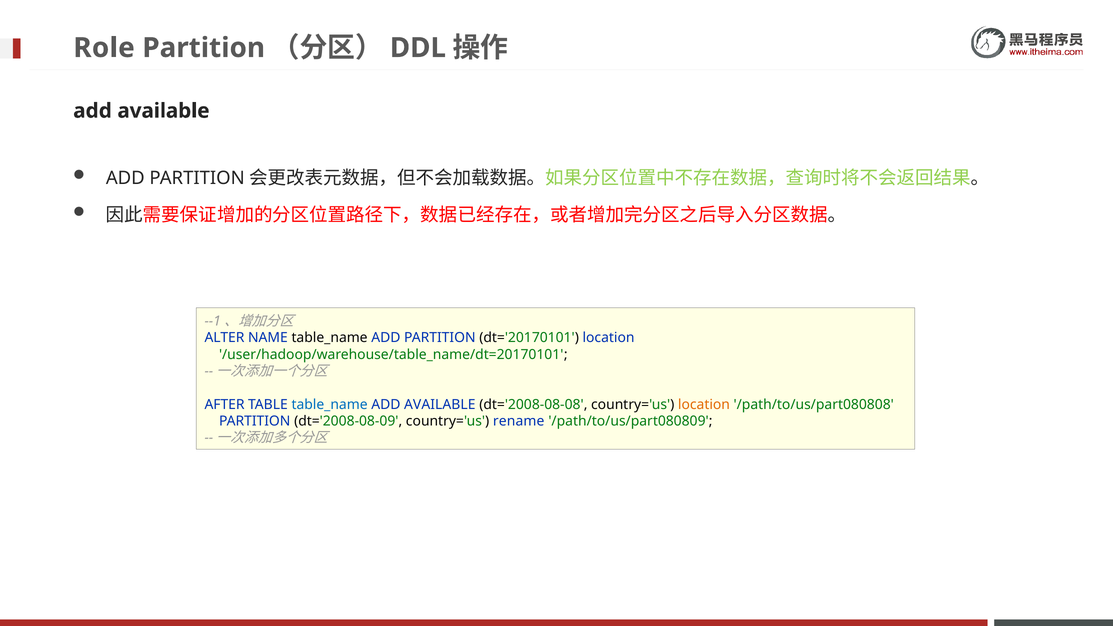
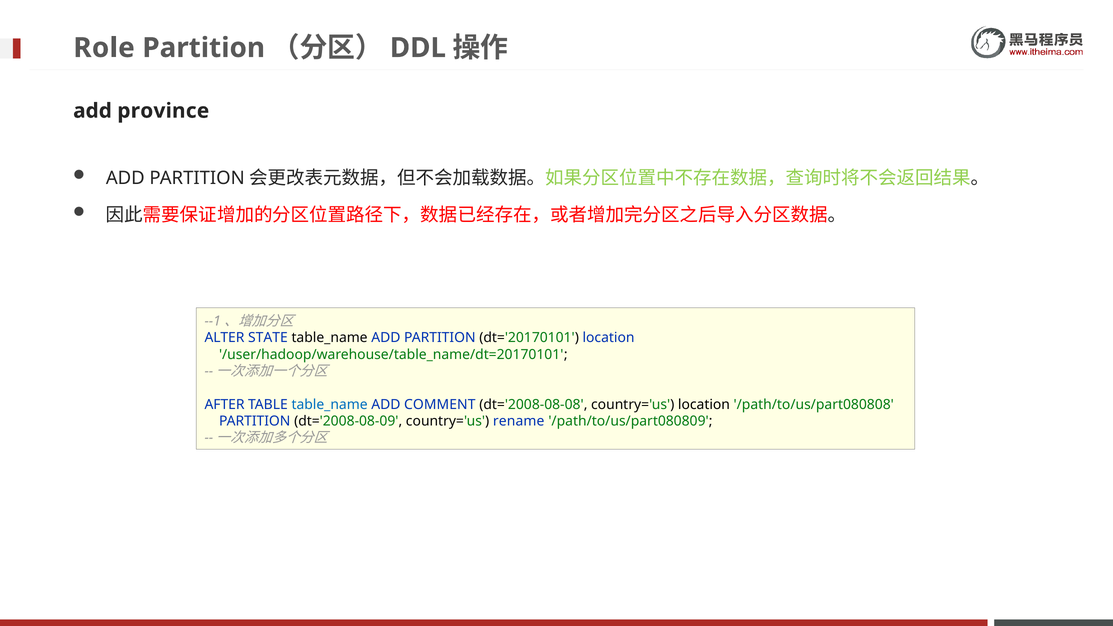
available: available -> province (163, 111)
NAME: NAME -> STATE (268, 338)
AVAILABLE: AVAILABLE -> COMMENT (440, 405)
location colour: orange -> black (704, 405)
